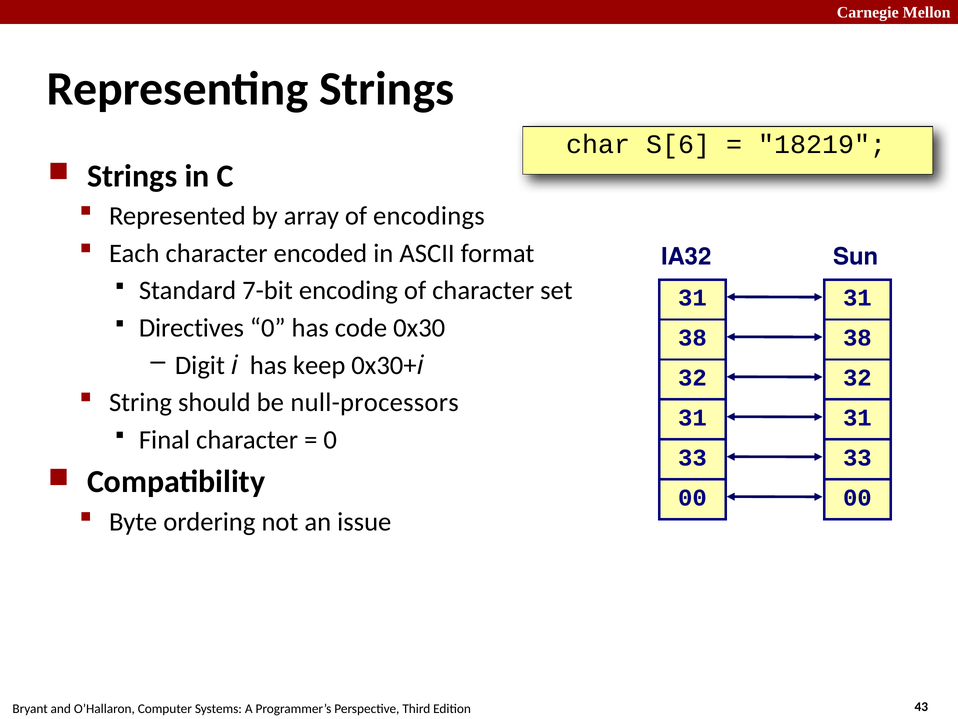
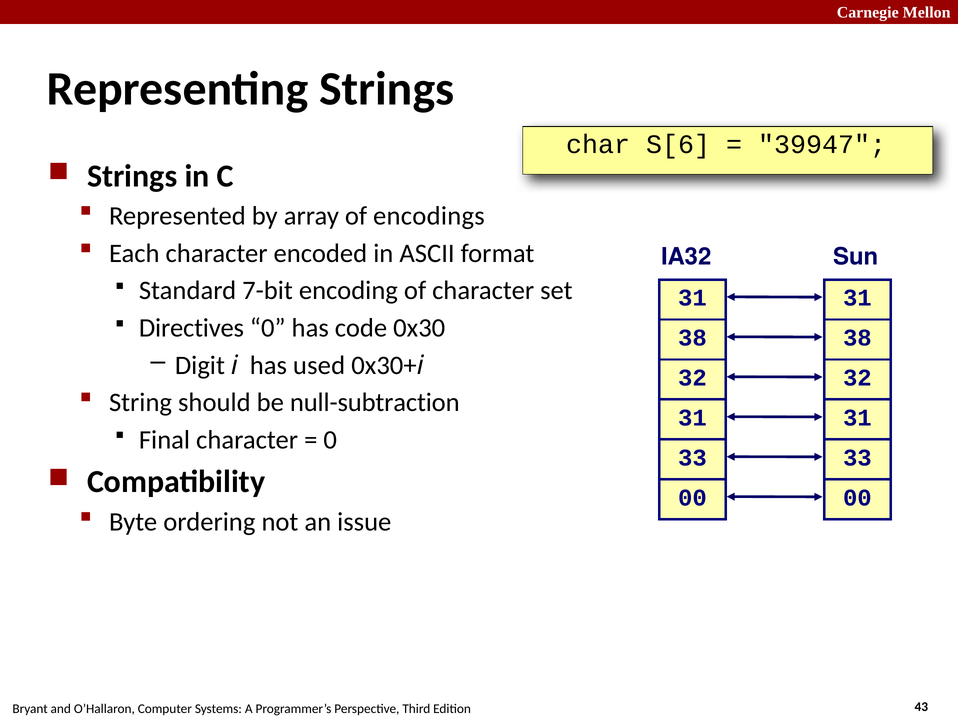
18219: 18219 -> 39947 (822, 145)
keep: keep -> used (319, 365)
null-processors: null-processors -> null-subtraction (375, 402)
